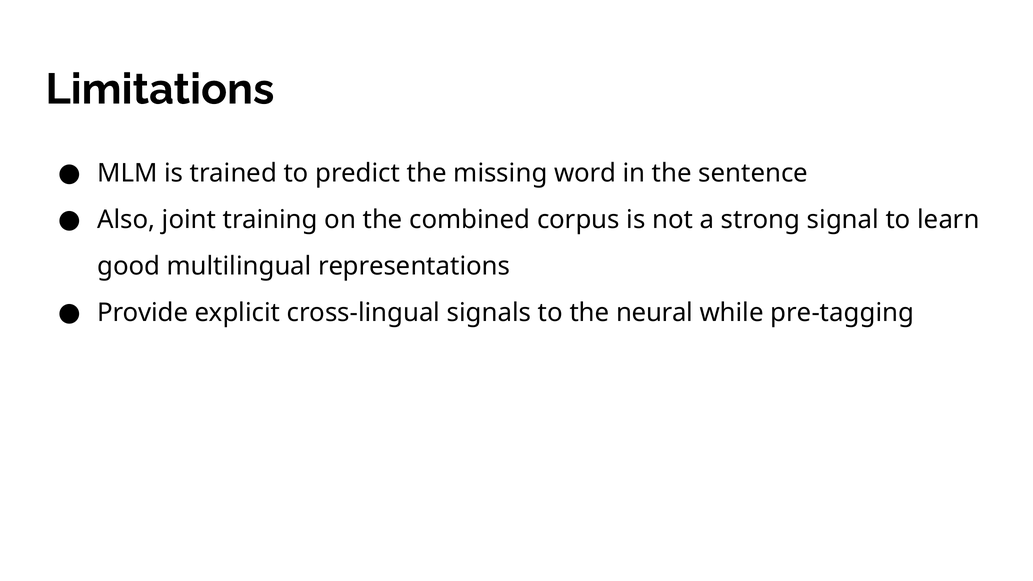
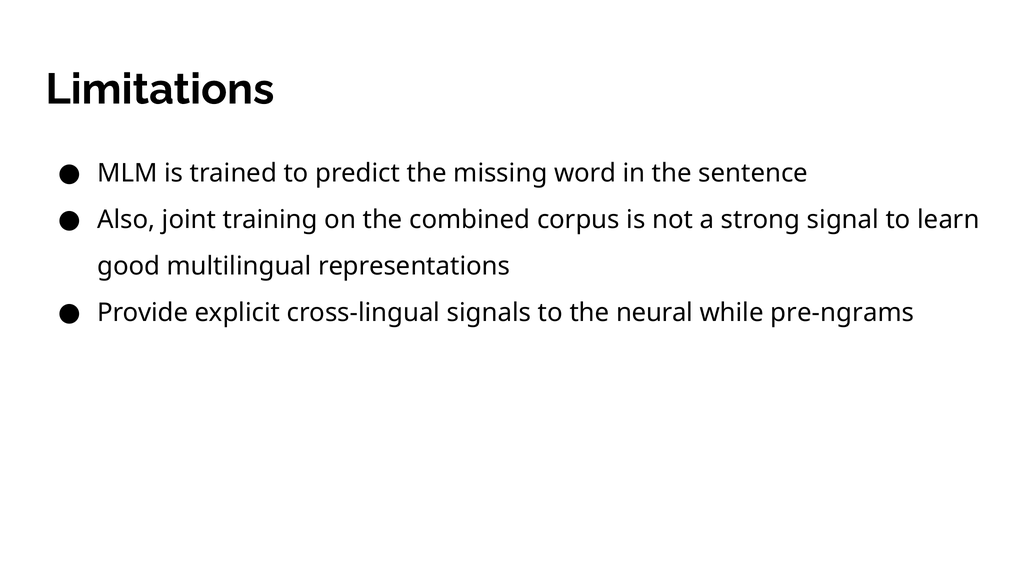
pre-tagging: pre-tagging -> pre-ngrams (842, 313)
